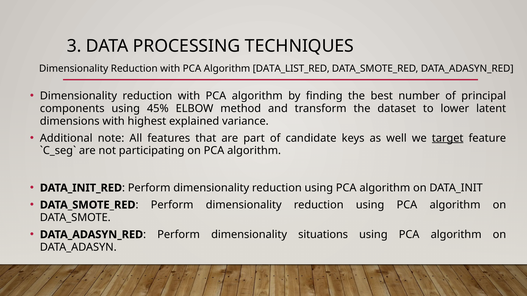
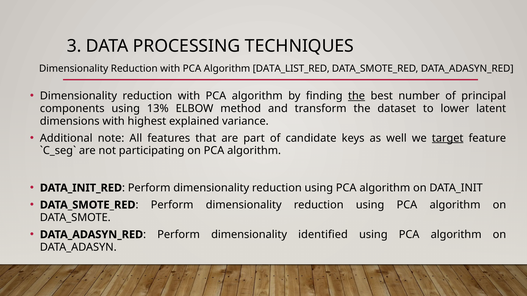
the underline: none -> present (357, 96)
45%: 45% -> 13% (158, 109)
situations: situations -> identified (323, 235)
